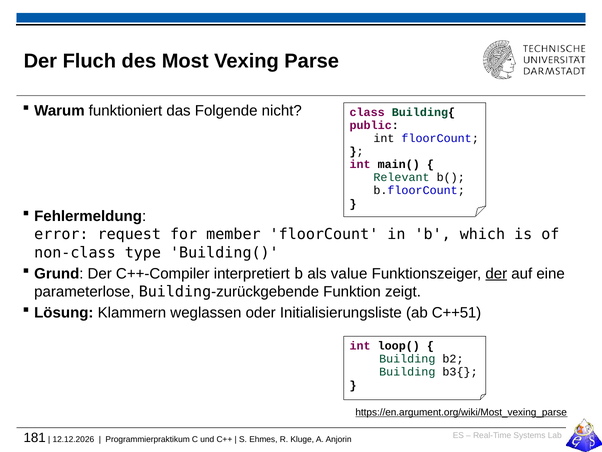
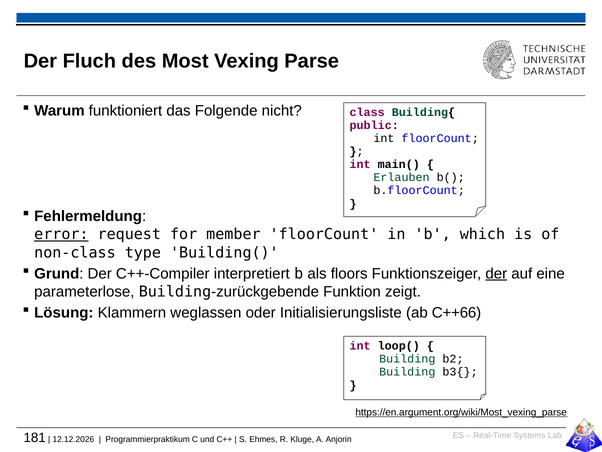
Relevant: Relevant -> Erlauben (402, 177)
error underline: none -> present (61, 234)
value: value -> floors (349, 273)
C++51: C++51 -> C++66 (457, 312)
